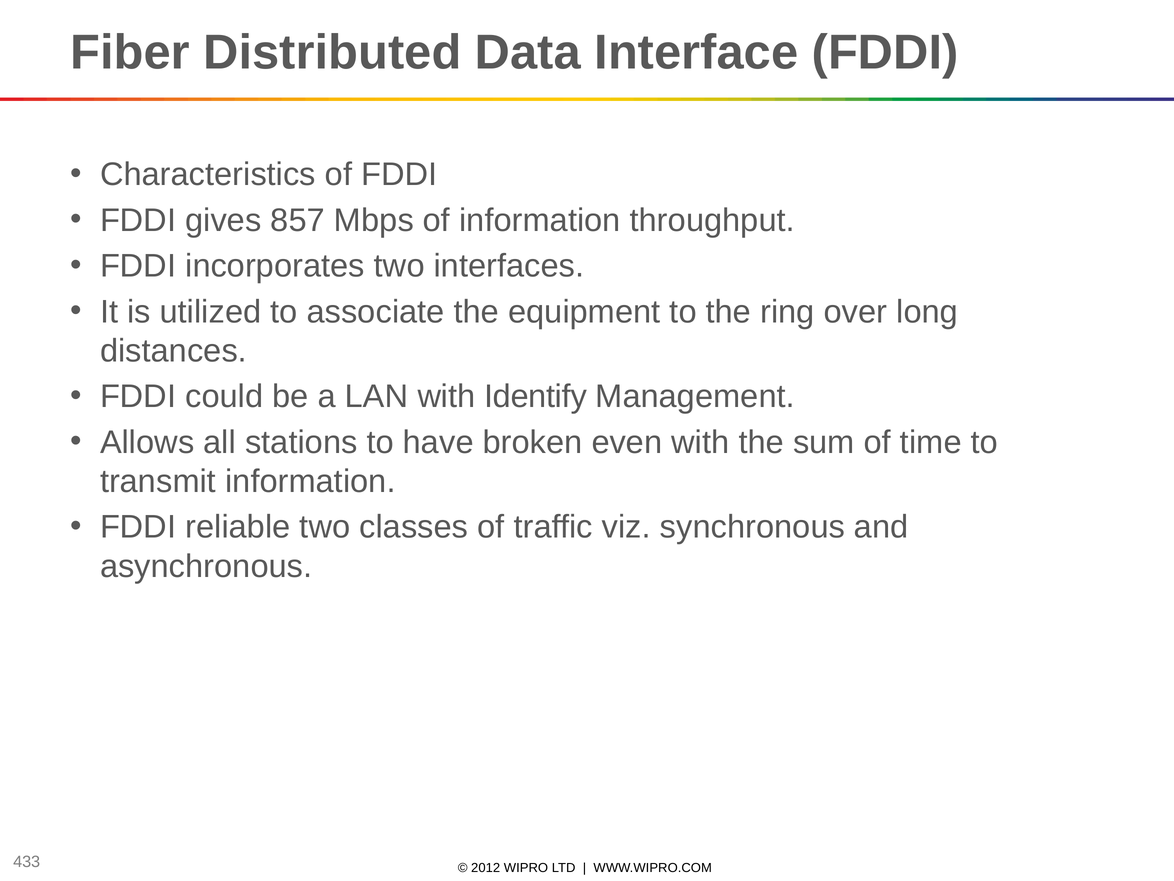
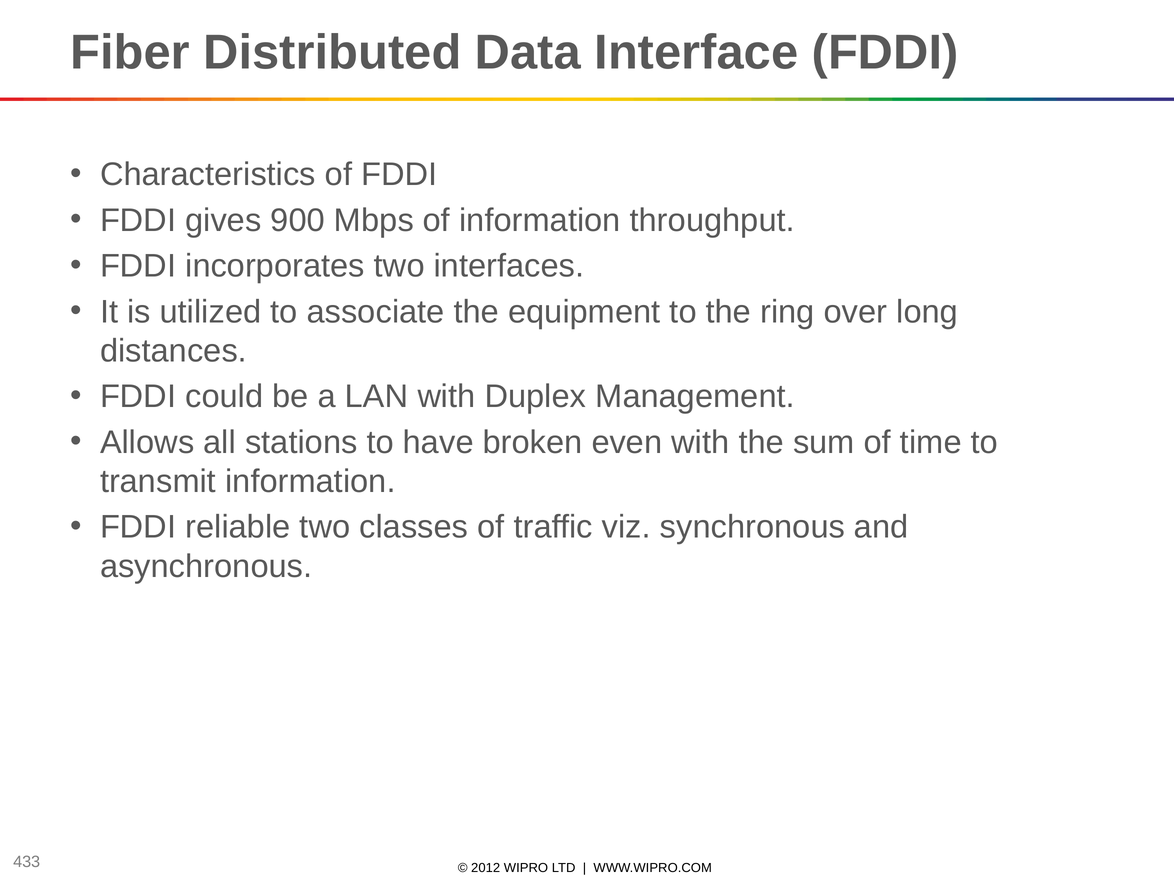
857: 857 -> 900 (298, 220)
Identify: Identify -> Duplex (535, 396)
